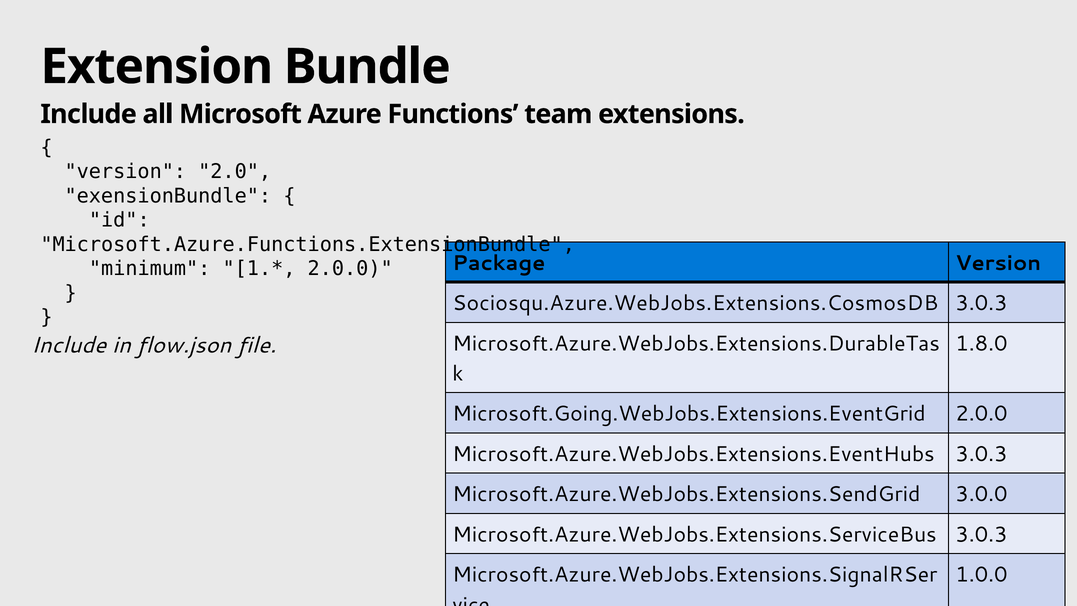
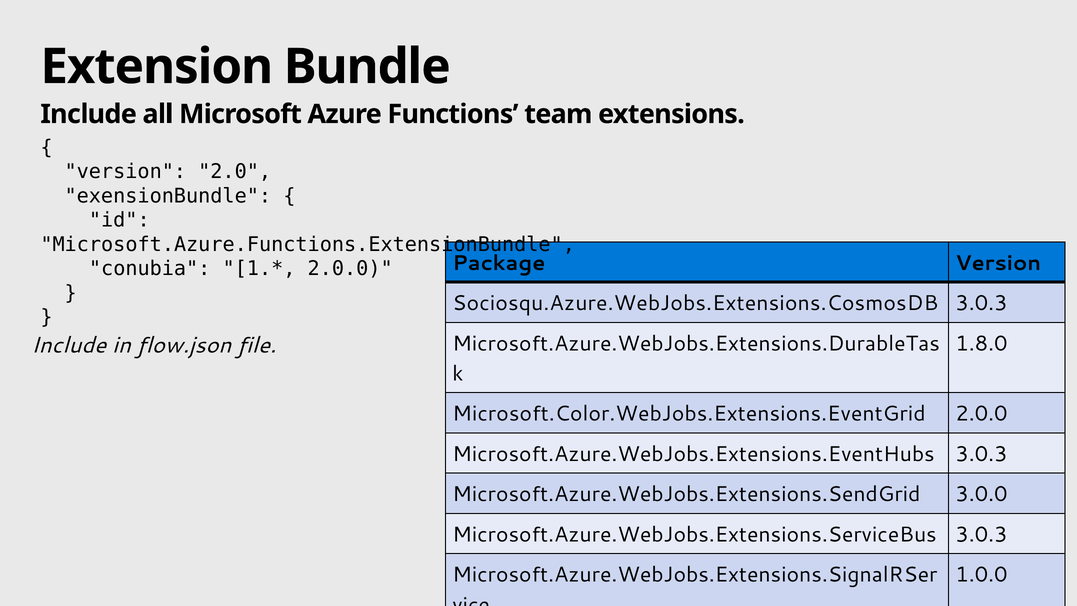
minimum: minimum -> conubia (150, 269)
Microsoft.Going.WebJobs.Extensions.EventGrid: Microsoft.Going.WebJobs.Extensions.EventGrid -> Microsoft.Color.WebJobs.Extensions.EventGrid (689, 414)
